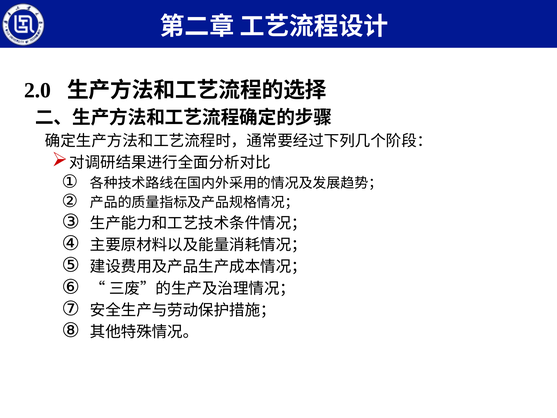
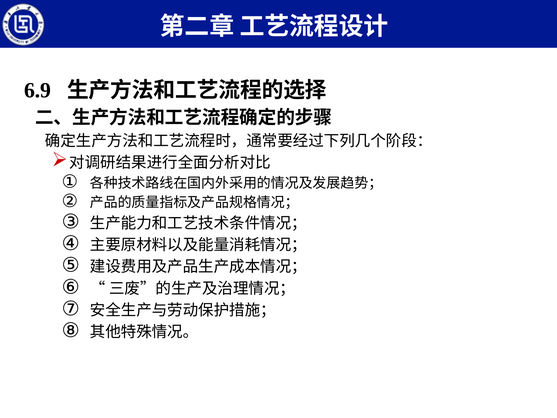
2.0: 2.0 -> 6.9 (38, 90)
